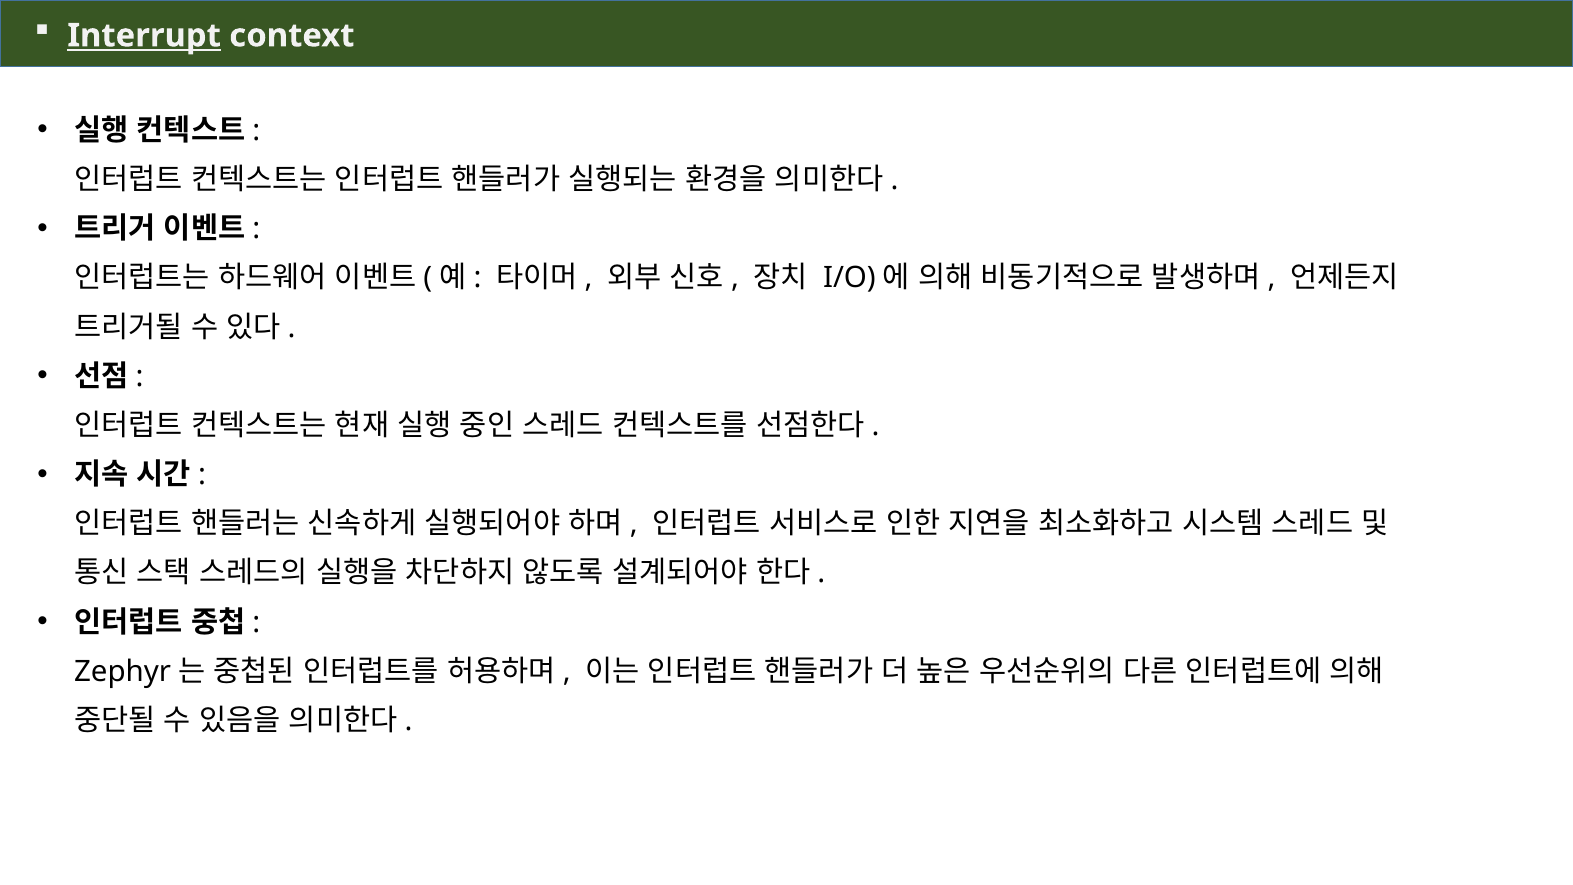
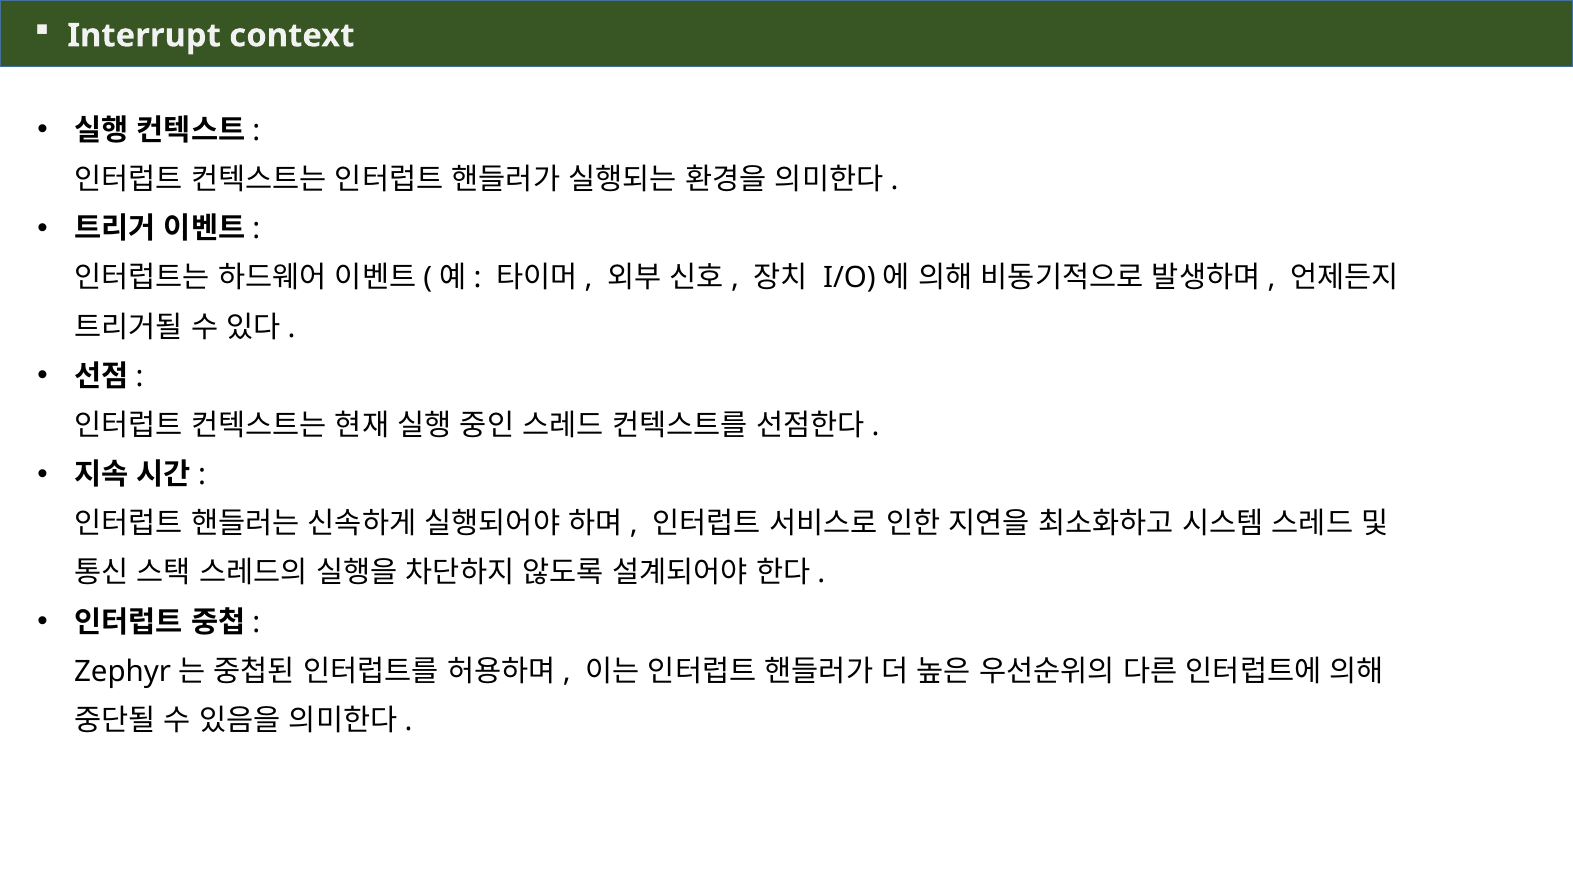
Interrupt underline: present -> none (144, 36)
